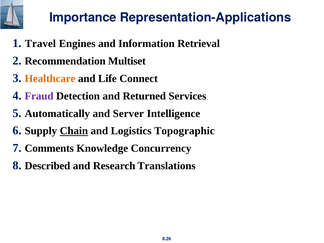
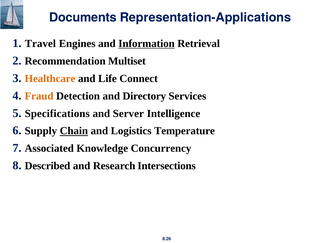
Importance: Importance -> Documents (83, 17)
Information underline: none -> present (146, 44)
Fraud colour: purple -> orange (39, 96)
Returned: Returned -> Directory (144, 96)
Automatically: Automatically -> Specifications (57, 113)
Topographic: Topographic -> Temperature (185, 131)
Comments: Comments -> Associated (49, 148)
Translations: Translations -> Intersections (167, 166)
